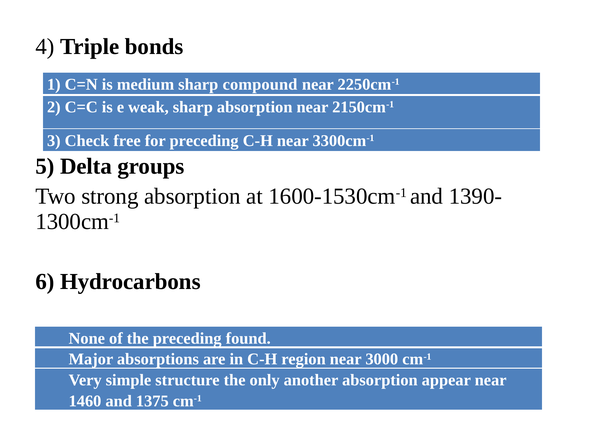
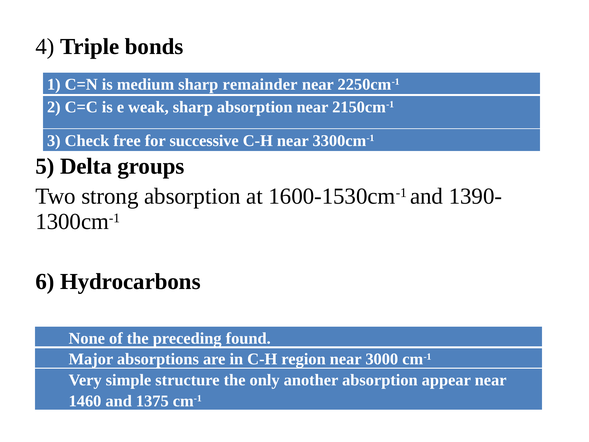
compound: compound -> remainder (260, 84)
for preceding: preceding -> successive (204, 141)
